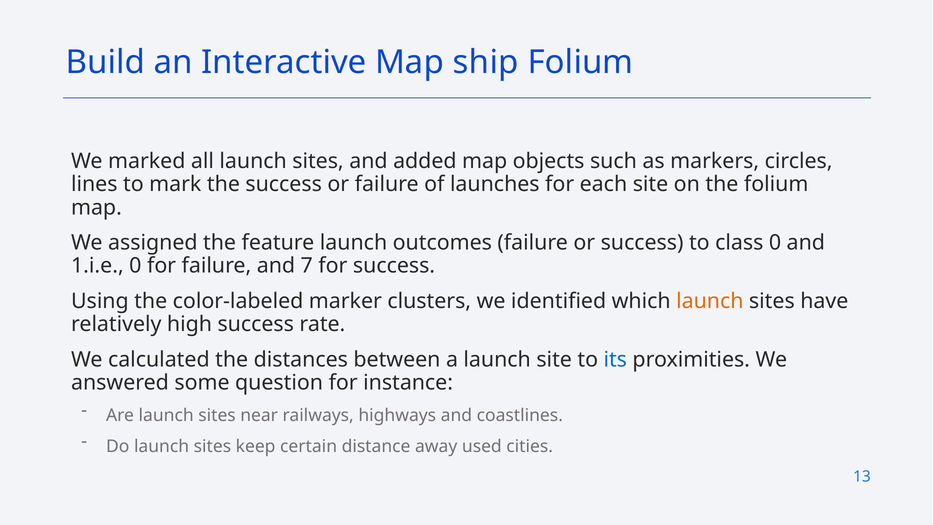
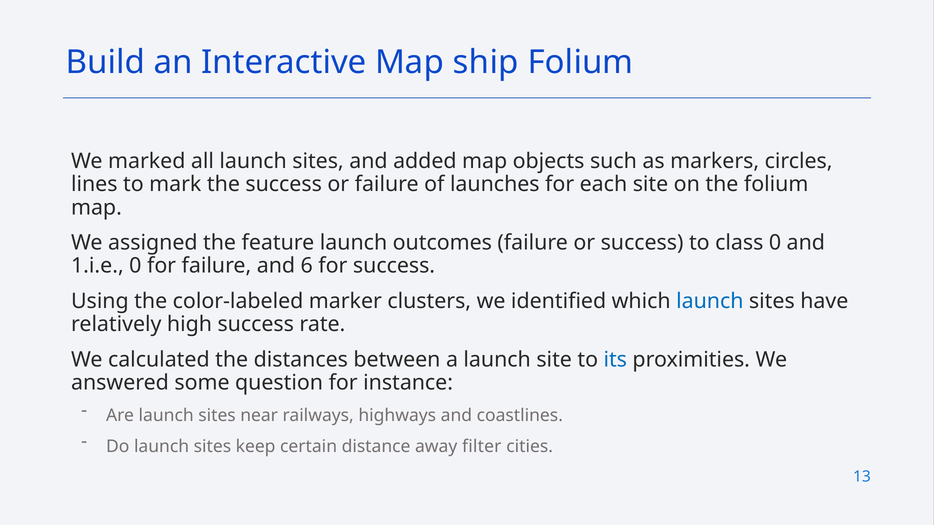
7: 7 -> 6 (307, 266)
launch colour: orange -> blue (710, 301)
used: used -> filter (482, 447)
